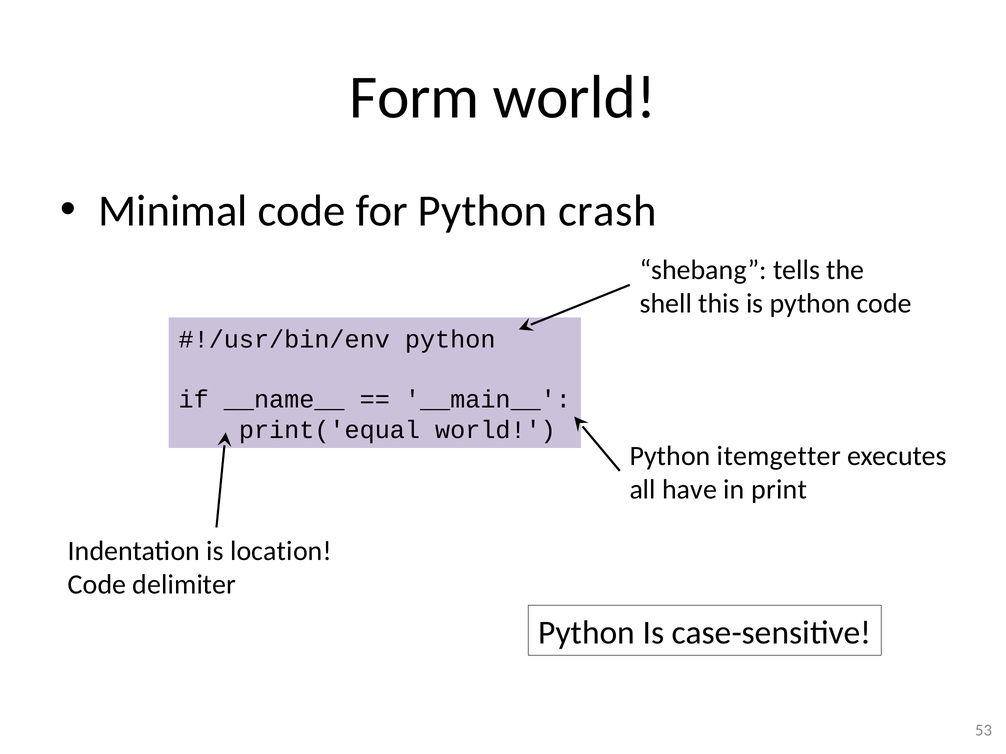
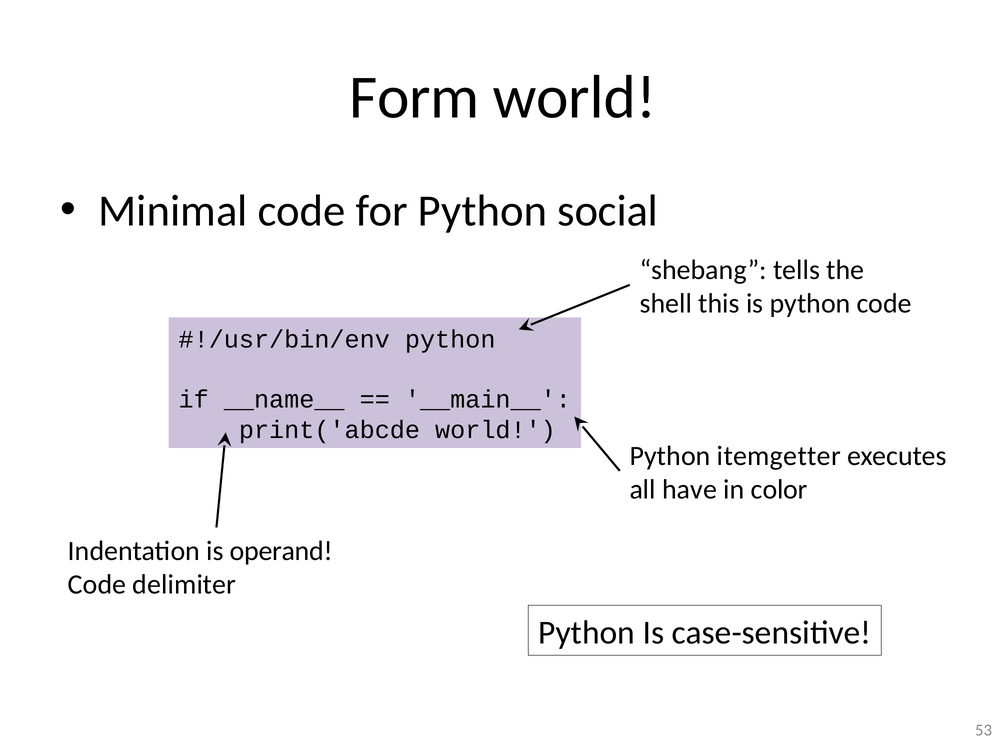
crash: crash -> social (608, 211)
print('equal: print('equal -> print('abcde (329, 430)
print: print -> color (779, 490)
location: location -> operand (281, 551)
